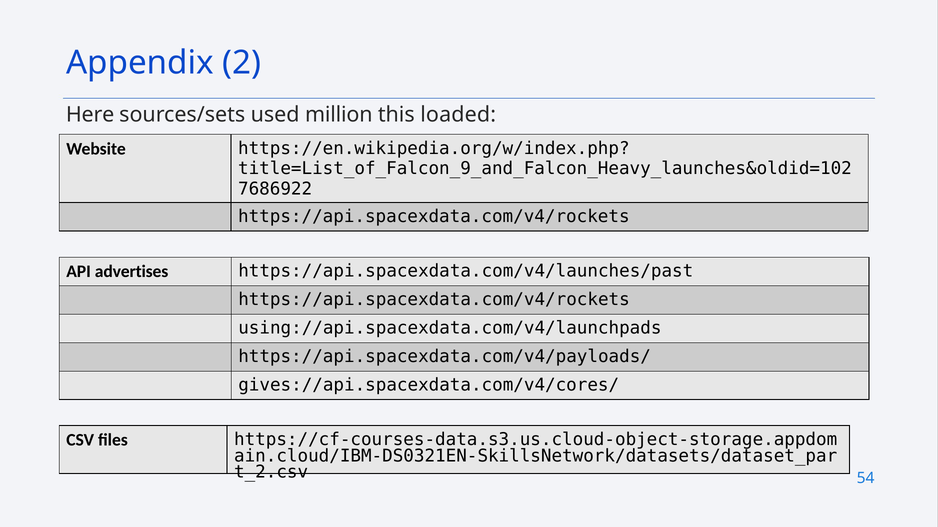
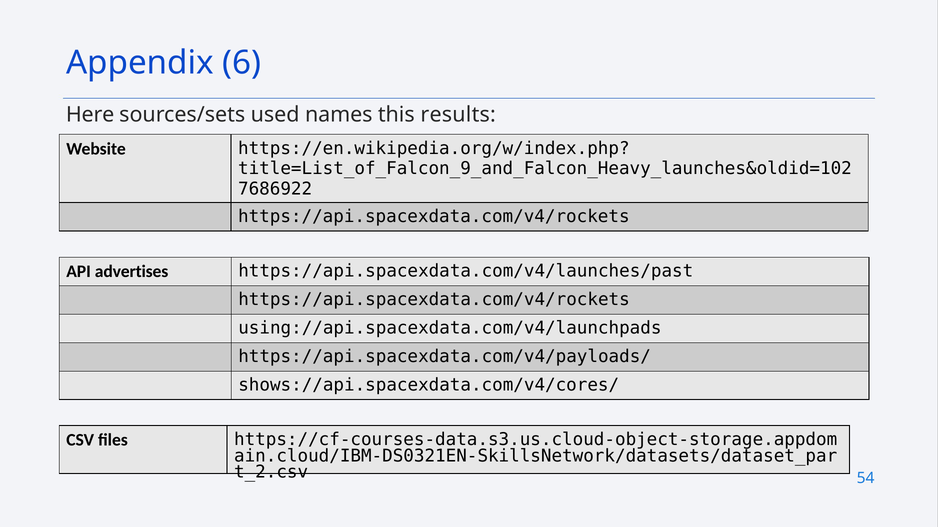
2: 2 -> 6 (242, 63)
million: million -> names (339, 115)
loaded: loaded -> results (458, 115)
gives://api.spacexdata.com/v4/cores/: gives://api.spacexdata.com/v4/cores/ -> shows://api.spacexdata.com/v4/cores/ (429, 386)
